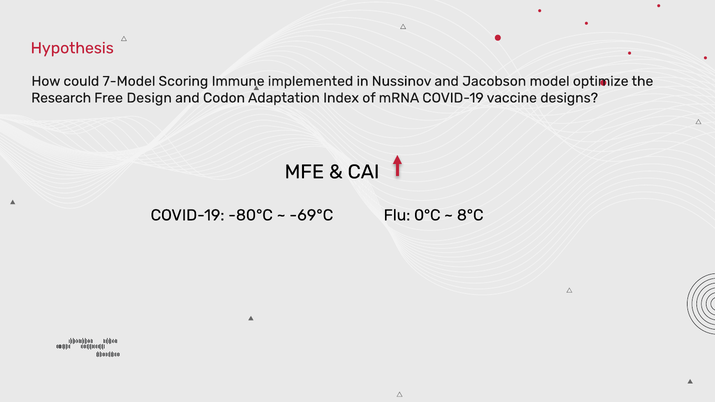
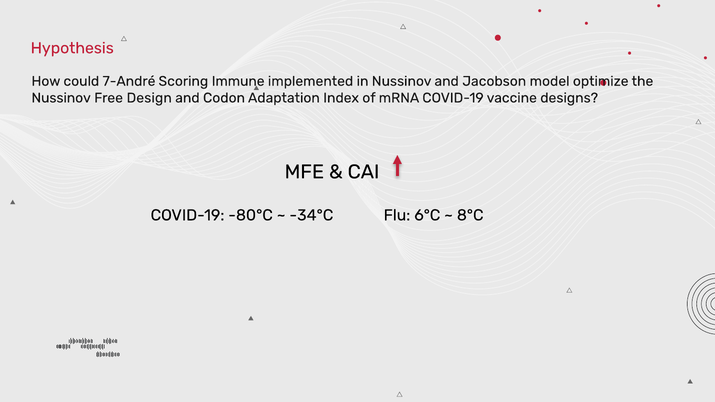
7-Model: 7-Model -> 7-André (129, 81)
Research: Research -> Nussinov (61, 98)
-69°C: -69°C -> -34°C (311, 215)
0°C: 0°C -> 6°C (427, 215)
